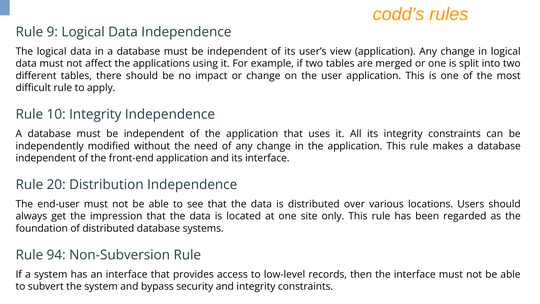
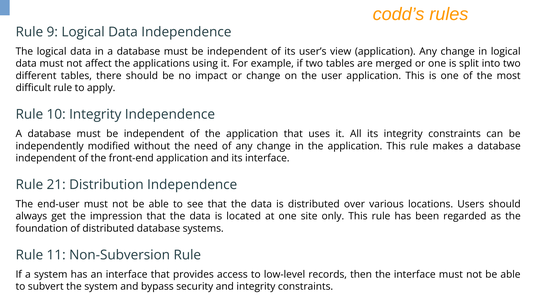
20: 20 -> 21 (56, 185)
94: 94 -> 11 (56, 255)
